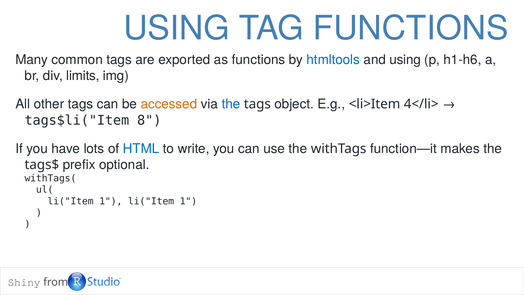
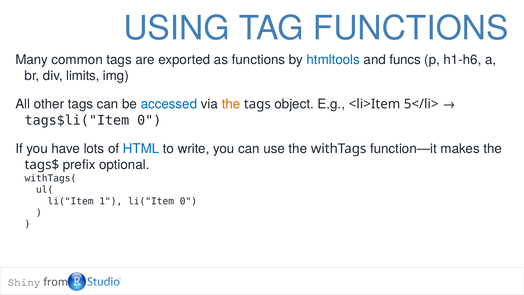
and using: using -> funcs (405, 60)
accessed colour: orange -> blue (169, 104)
the colour: blue -> orange (231, 104)
4</li>: 4</li> -> 5</li> (421, 104)
tags$li("Item 8: 8 -> 0 (149, 120)
1 li("Item 1: 1 -> 0 (188, 201)
